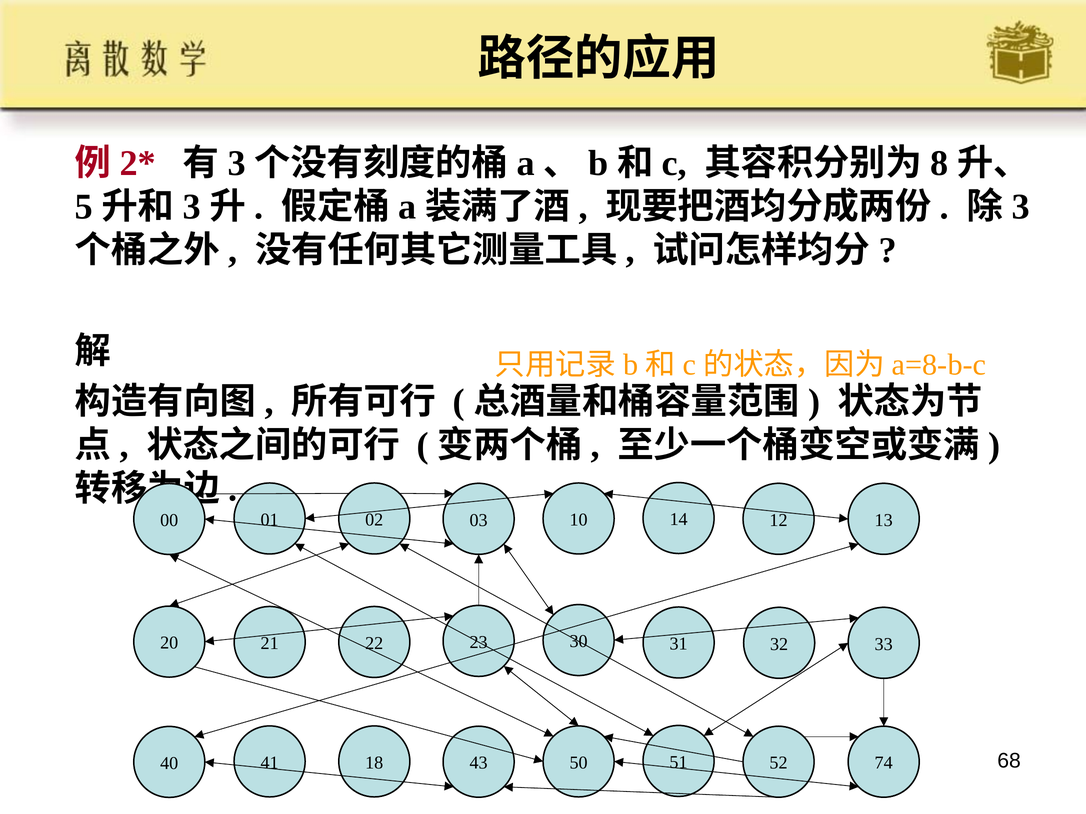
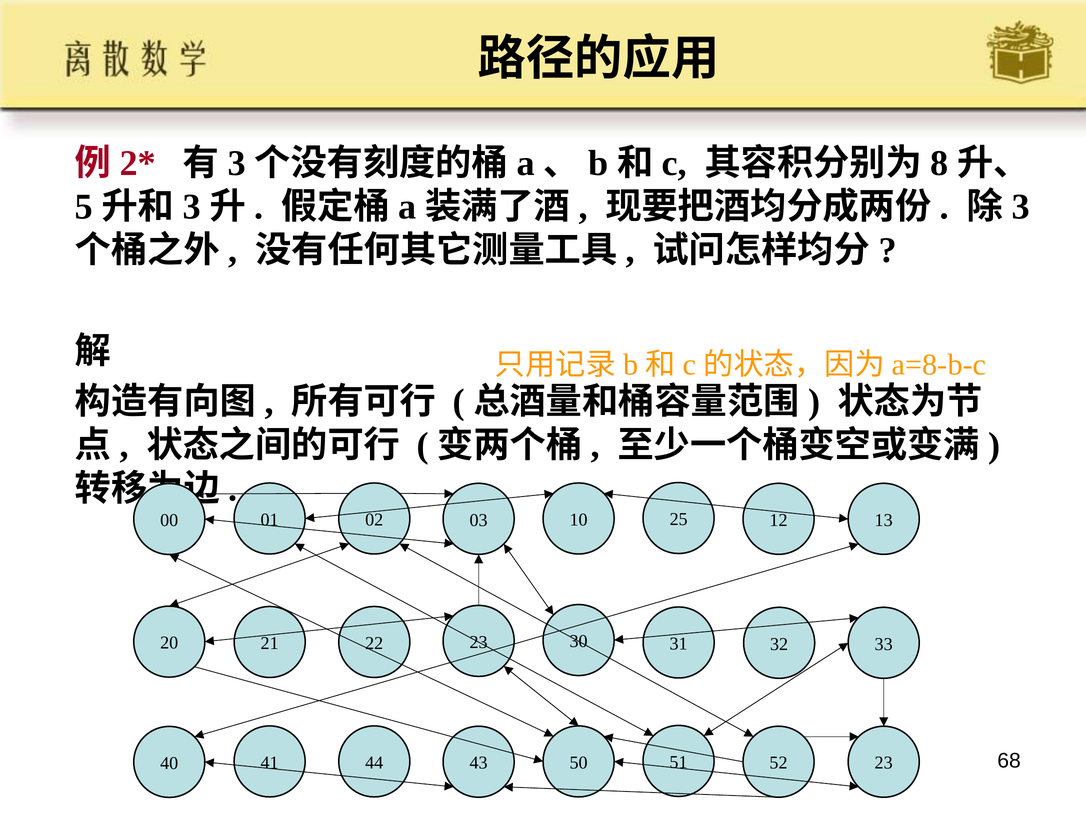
14: 14 -> 25 (679, 520)
18: 18 -> 44 (374, 763)
52 74: 74 -> 23 (884, 763)
